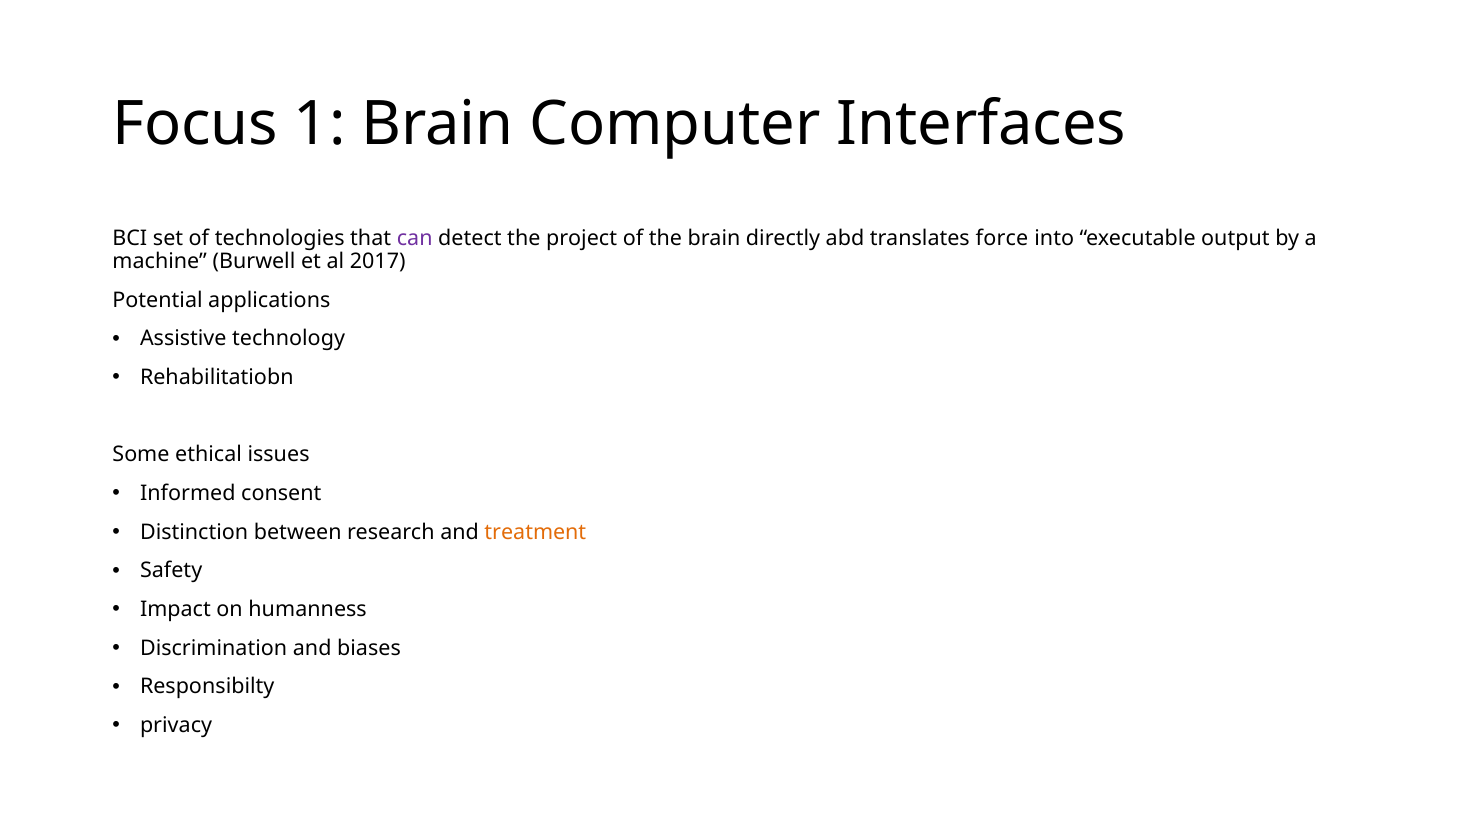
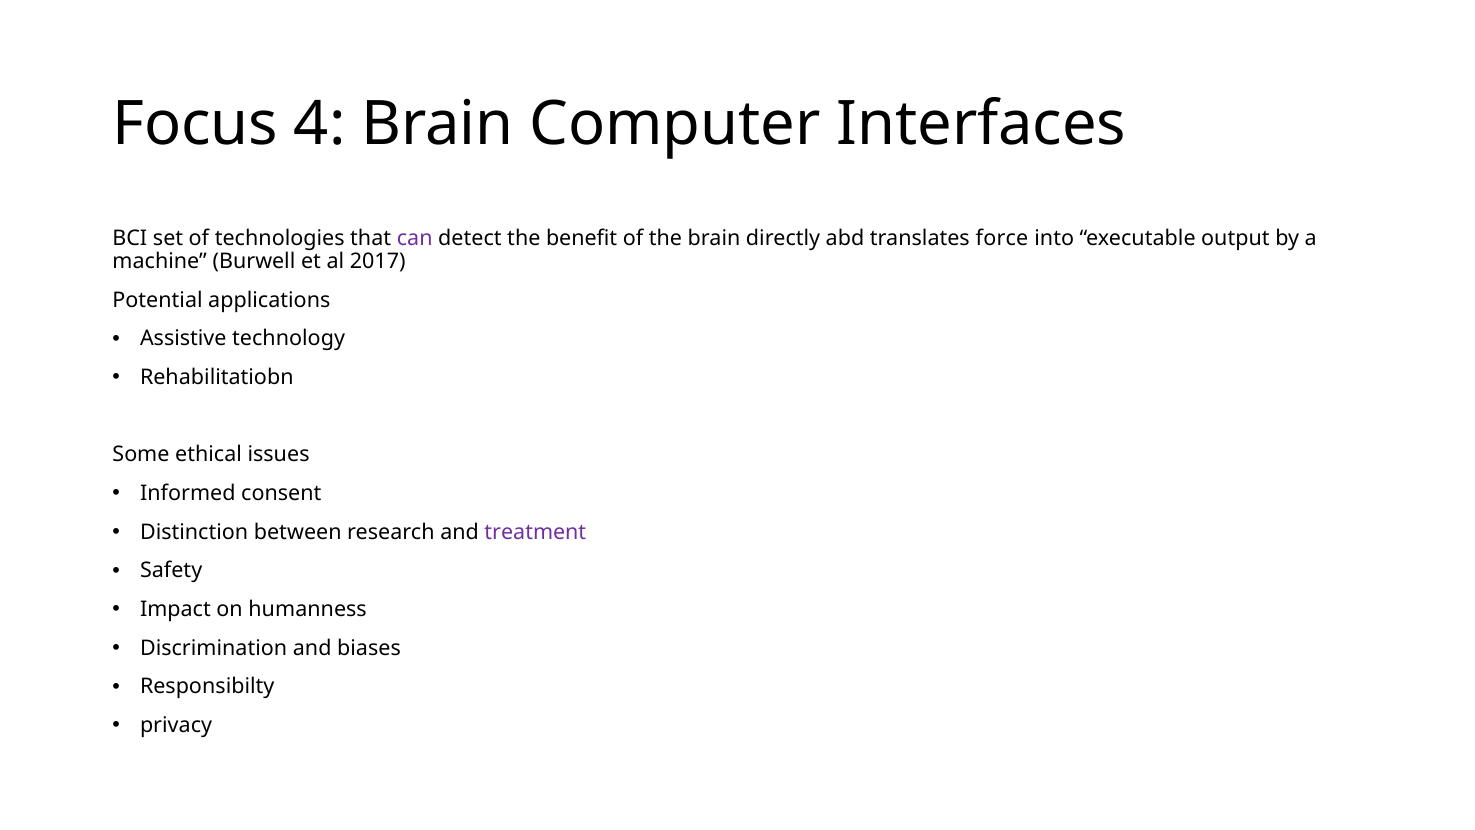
1: 1 -> 4 (320, 124)
project: project -> benefit (582, 238)
treatment colour: orange -> purple (535, 532)
